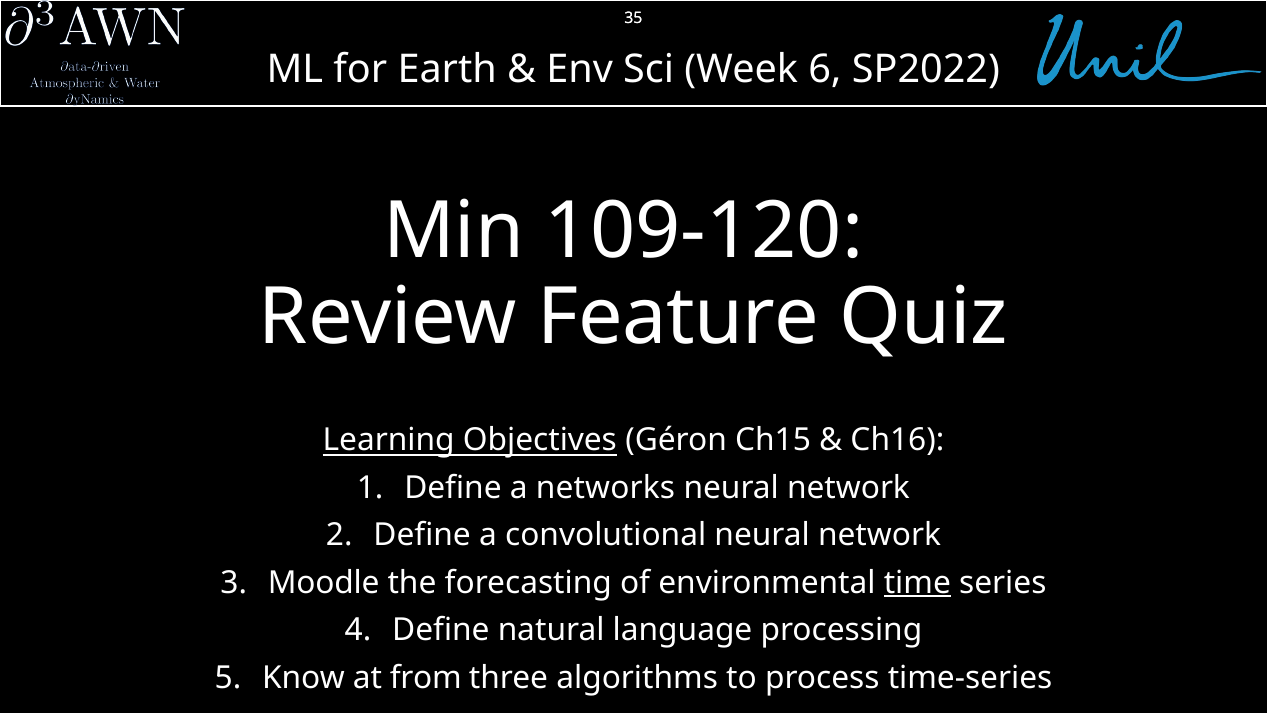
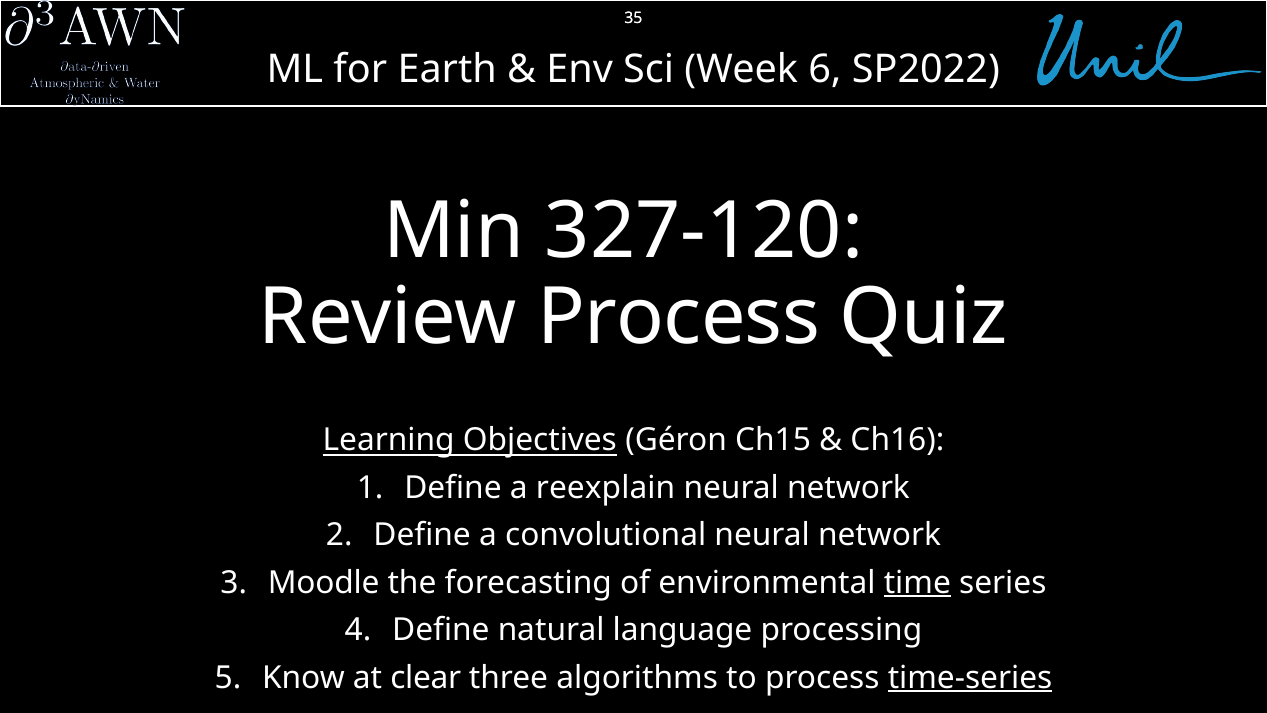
109-120: 109-120 -> 327-120 (704, 231)
Review Feature: Feature -> Process (679, 317)
networks: networks -> reexplain (606, 488)
from: from -> clear (426, 677)
time-series underline: none -> present (970, 677)
